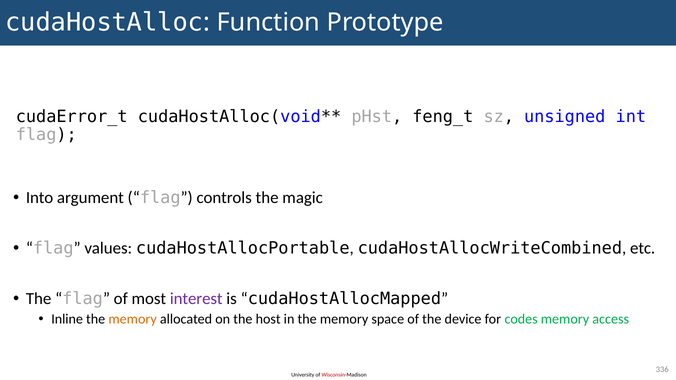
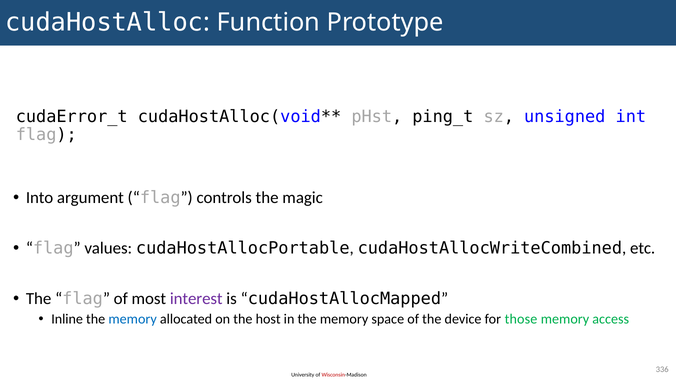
feng_t: feng_t -> ping_t (443, 117)
memory colour: orange -> blue (133, 319)
codes: codes -> those (521, 319)
